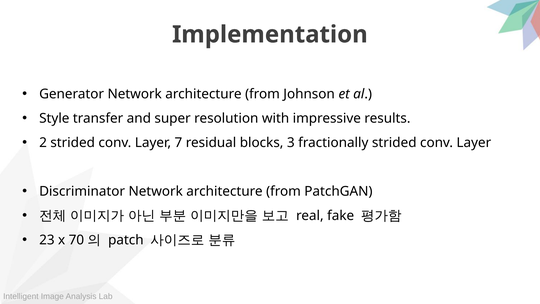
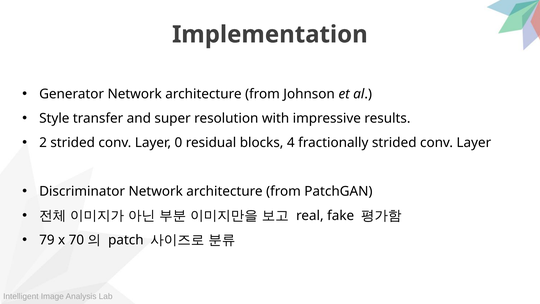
7: 7 -> 0 (178, 143)
3: 3 -> 4 (291, 143)
23: 23 -> 79 (47, 240)
